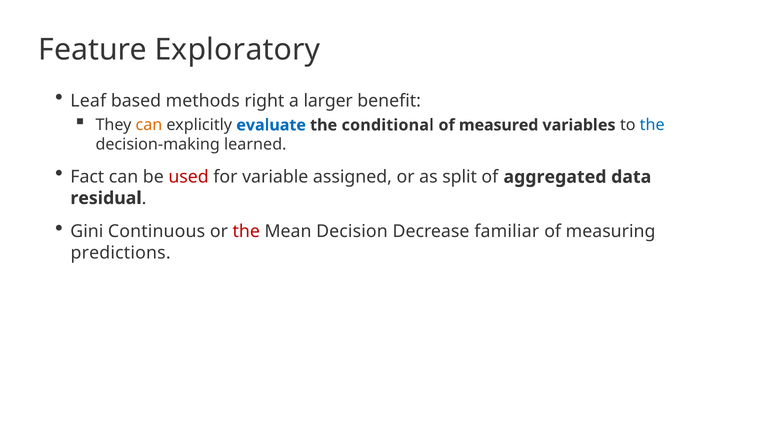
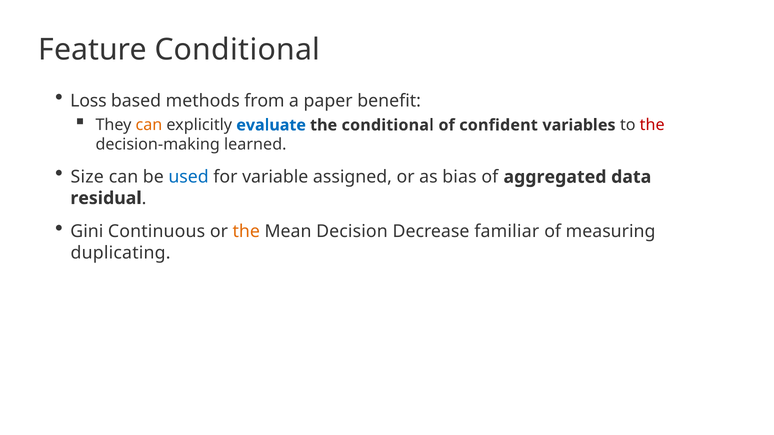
Feature Exploratory: Exploratory -> Conditional (237, 50)
Leaf: Leaf -> Loss (88, 101)
right: right -> from (264, 101)
larger: larger -> paper (328, 101)
measured: measured -> confident (499, 125)
the colour: blue -> red (652, 125)
Fact: Fact -> Size (87, 177)
used colour: red -> blue (189, 177)
split: split -> bias (459, 177)
the colour: red -> orange (246, 232)
predictions: predictions -> duplicating (121, 253)
